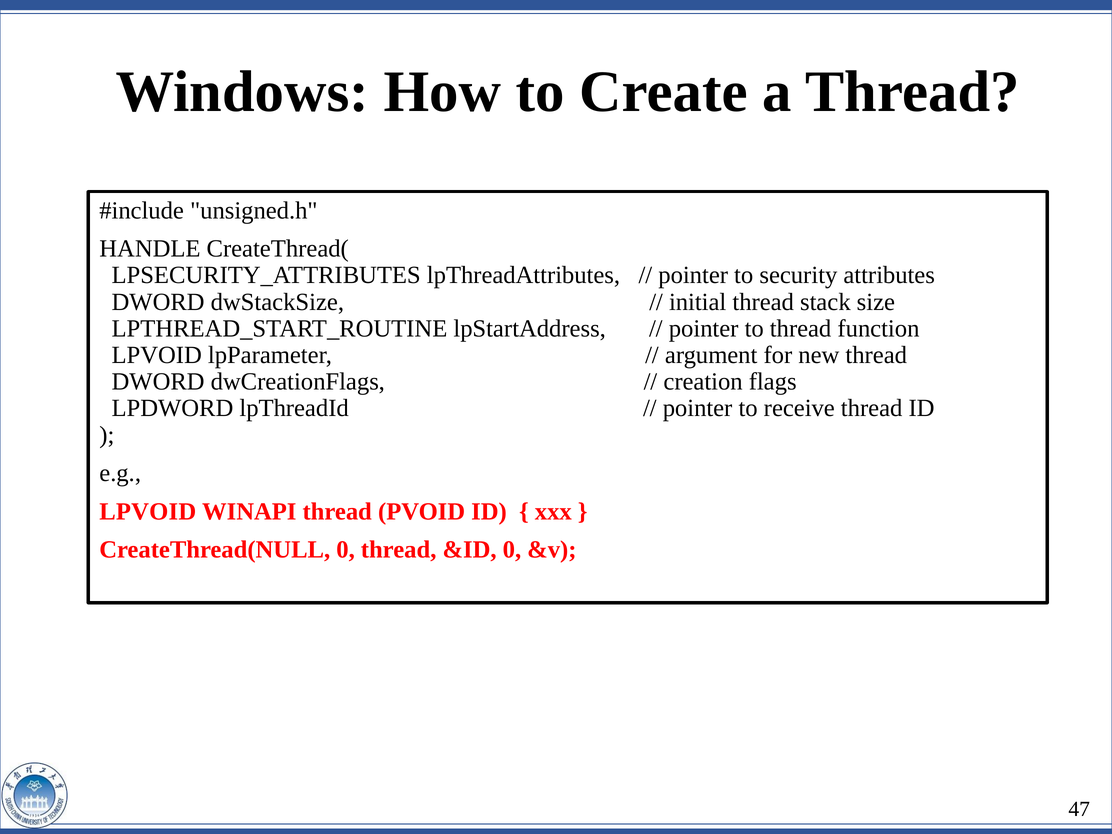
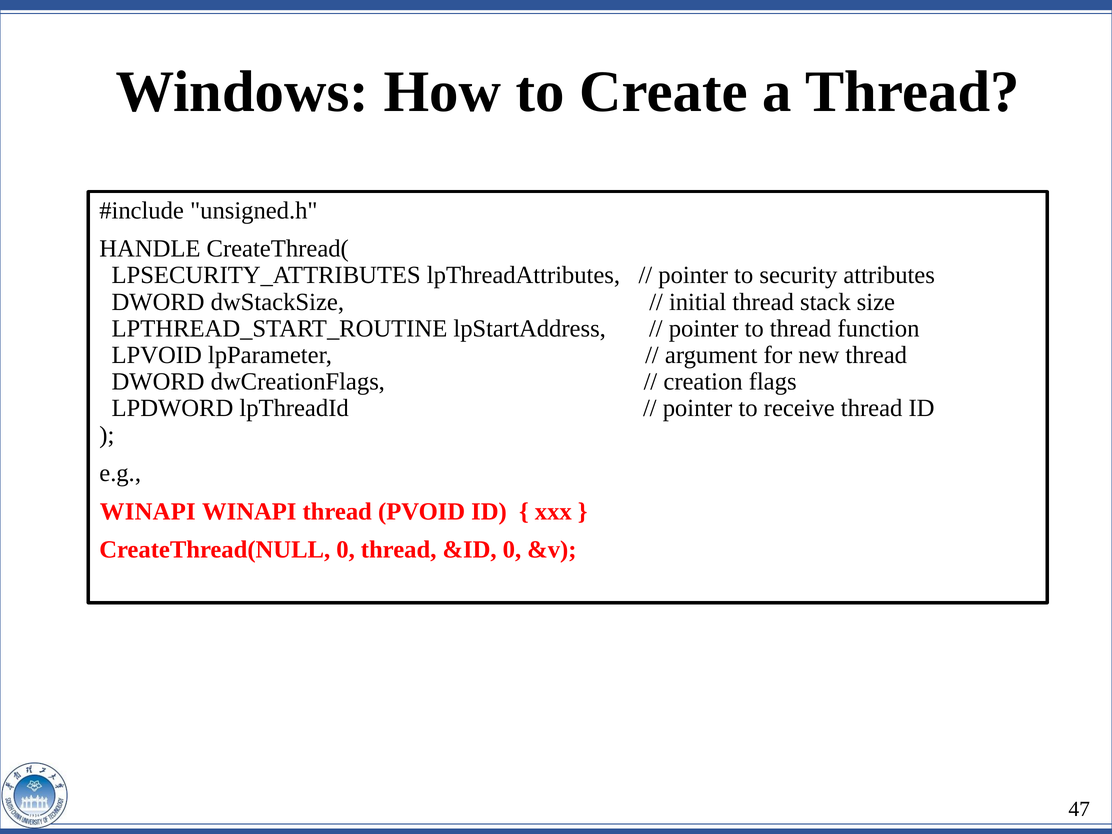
LPVOID: LPVOID -> WINAPI (148, 511)
